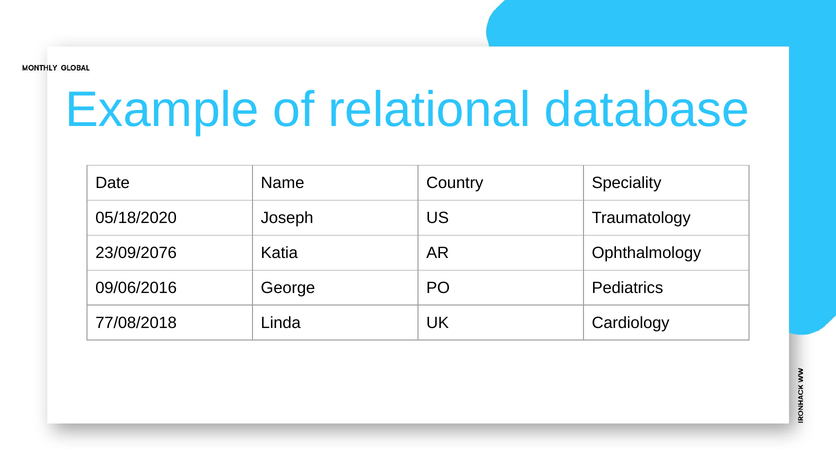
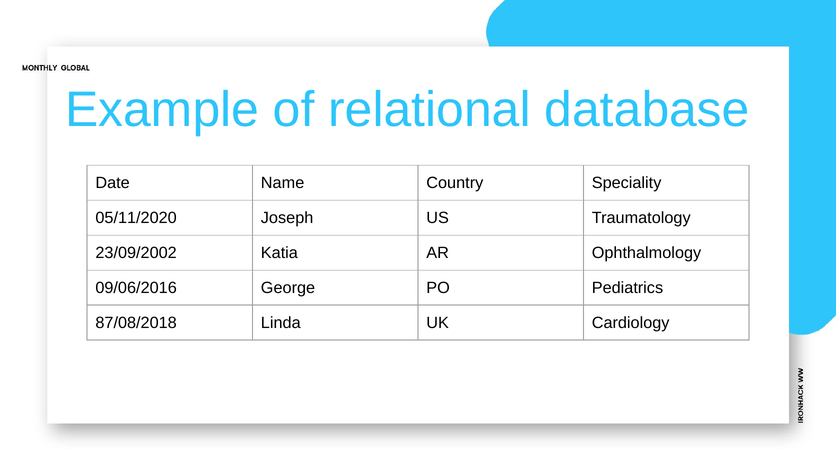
05/18/2020: 05/18/2020 -> 05/11/2020 (136, 218)
23/09/2076: 23/09/2076 -> 23/09/2002 (136, 253)
77/08/2018: 77/08/2018 -> 87/08/2018 (136, 323)
